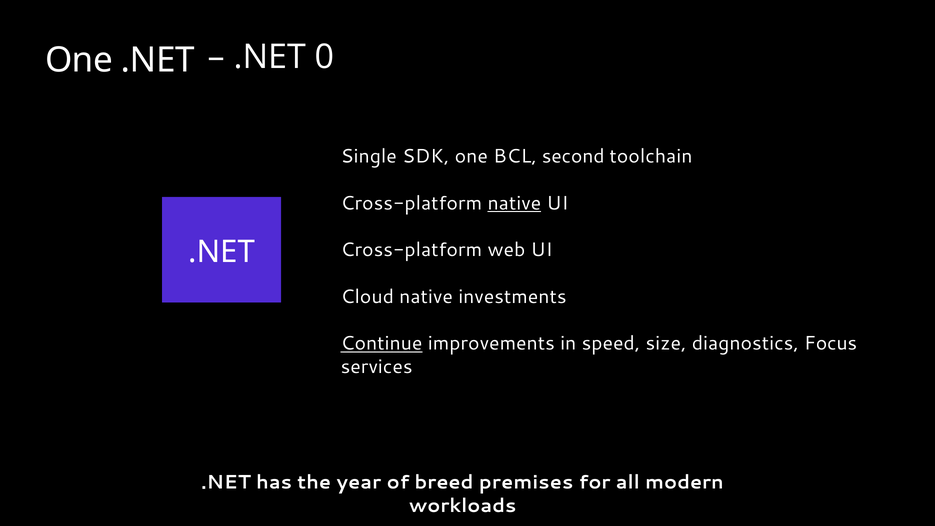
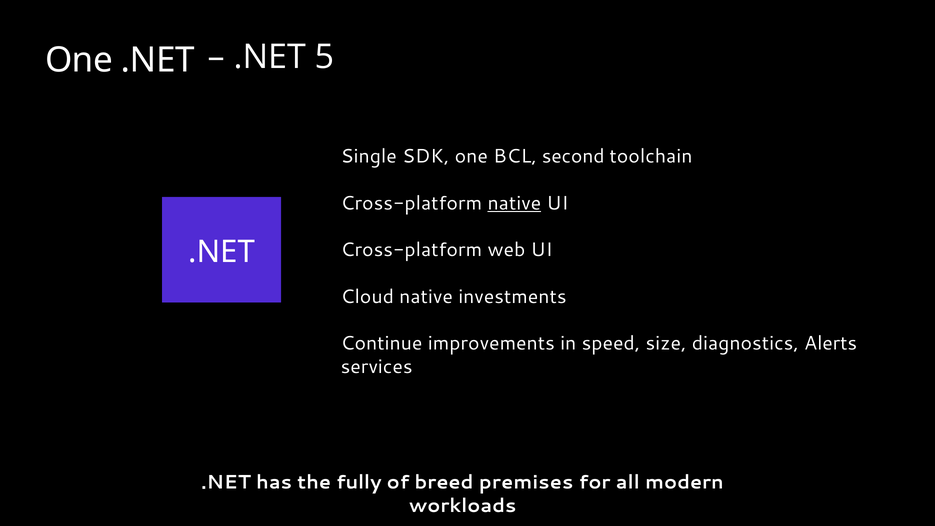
0: 0 -> 5 (325, 57)
Continue underline: present -> none (382, 343)
Focus: Focus -> Alerts (831, 343)
year: year -> fully (359, 482)
